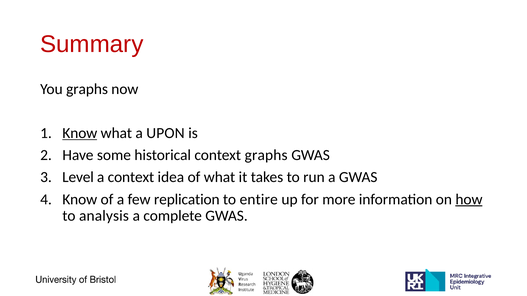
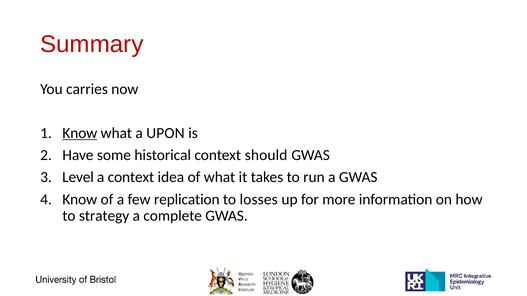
You graphs: graphs -> carries (87, 89)
context graphs: graphs -> should (266, 155)
entire: entire -> losses (259, 200)
how underline: present -> none (469, 200)
analysis: analysis -> strategy (104, 216)
